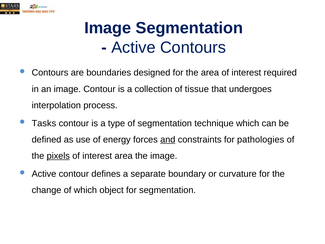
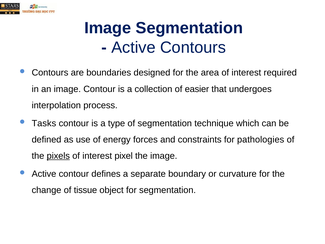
tissue: tissue -> easier (197, 89)
and underline: present -> none (168, 139)
interest area: area -> pixel (124, 156)
of which: which -> tissue (85, 190)
